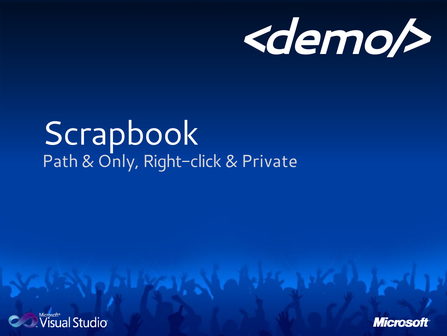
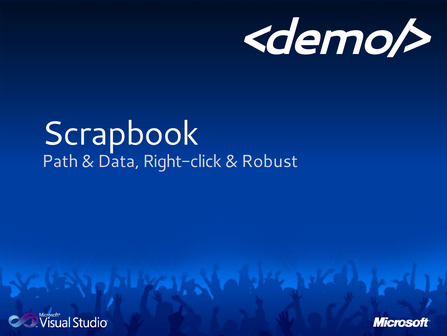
Only: Only -> Data (119, 161)
Private: Private -> Robust (270, 161)
